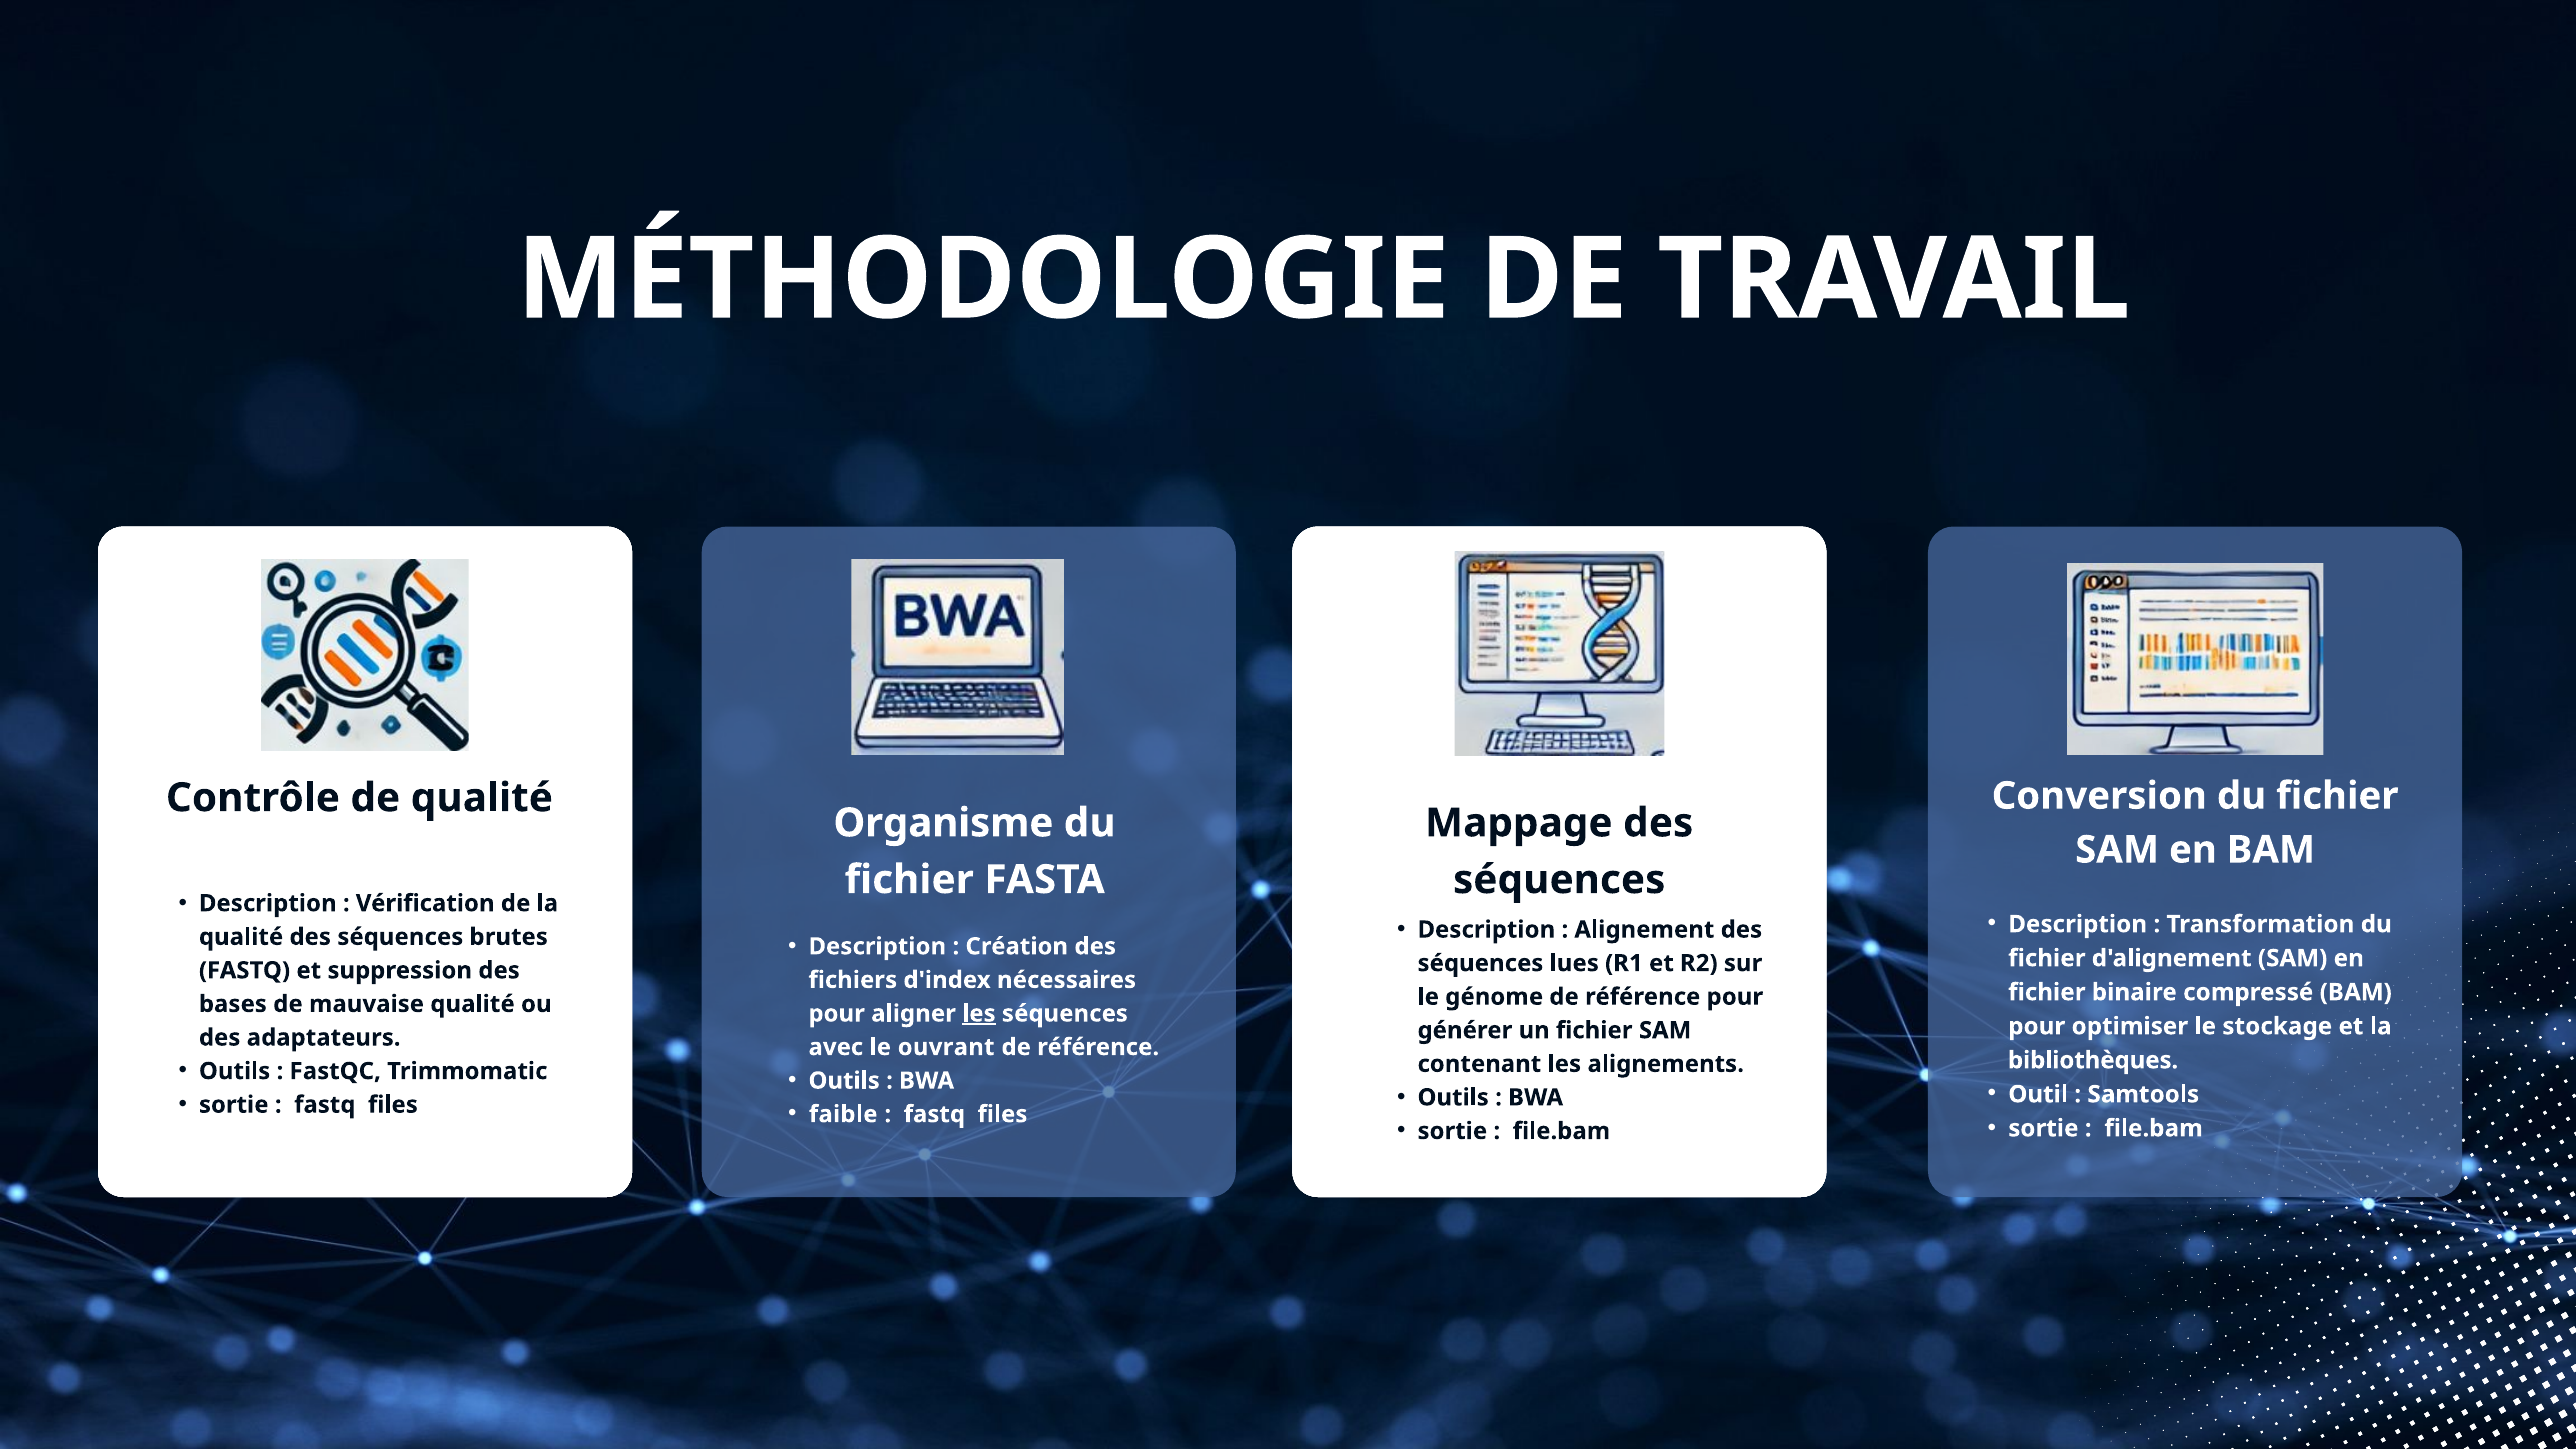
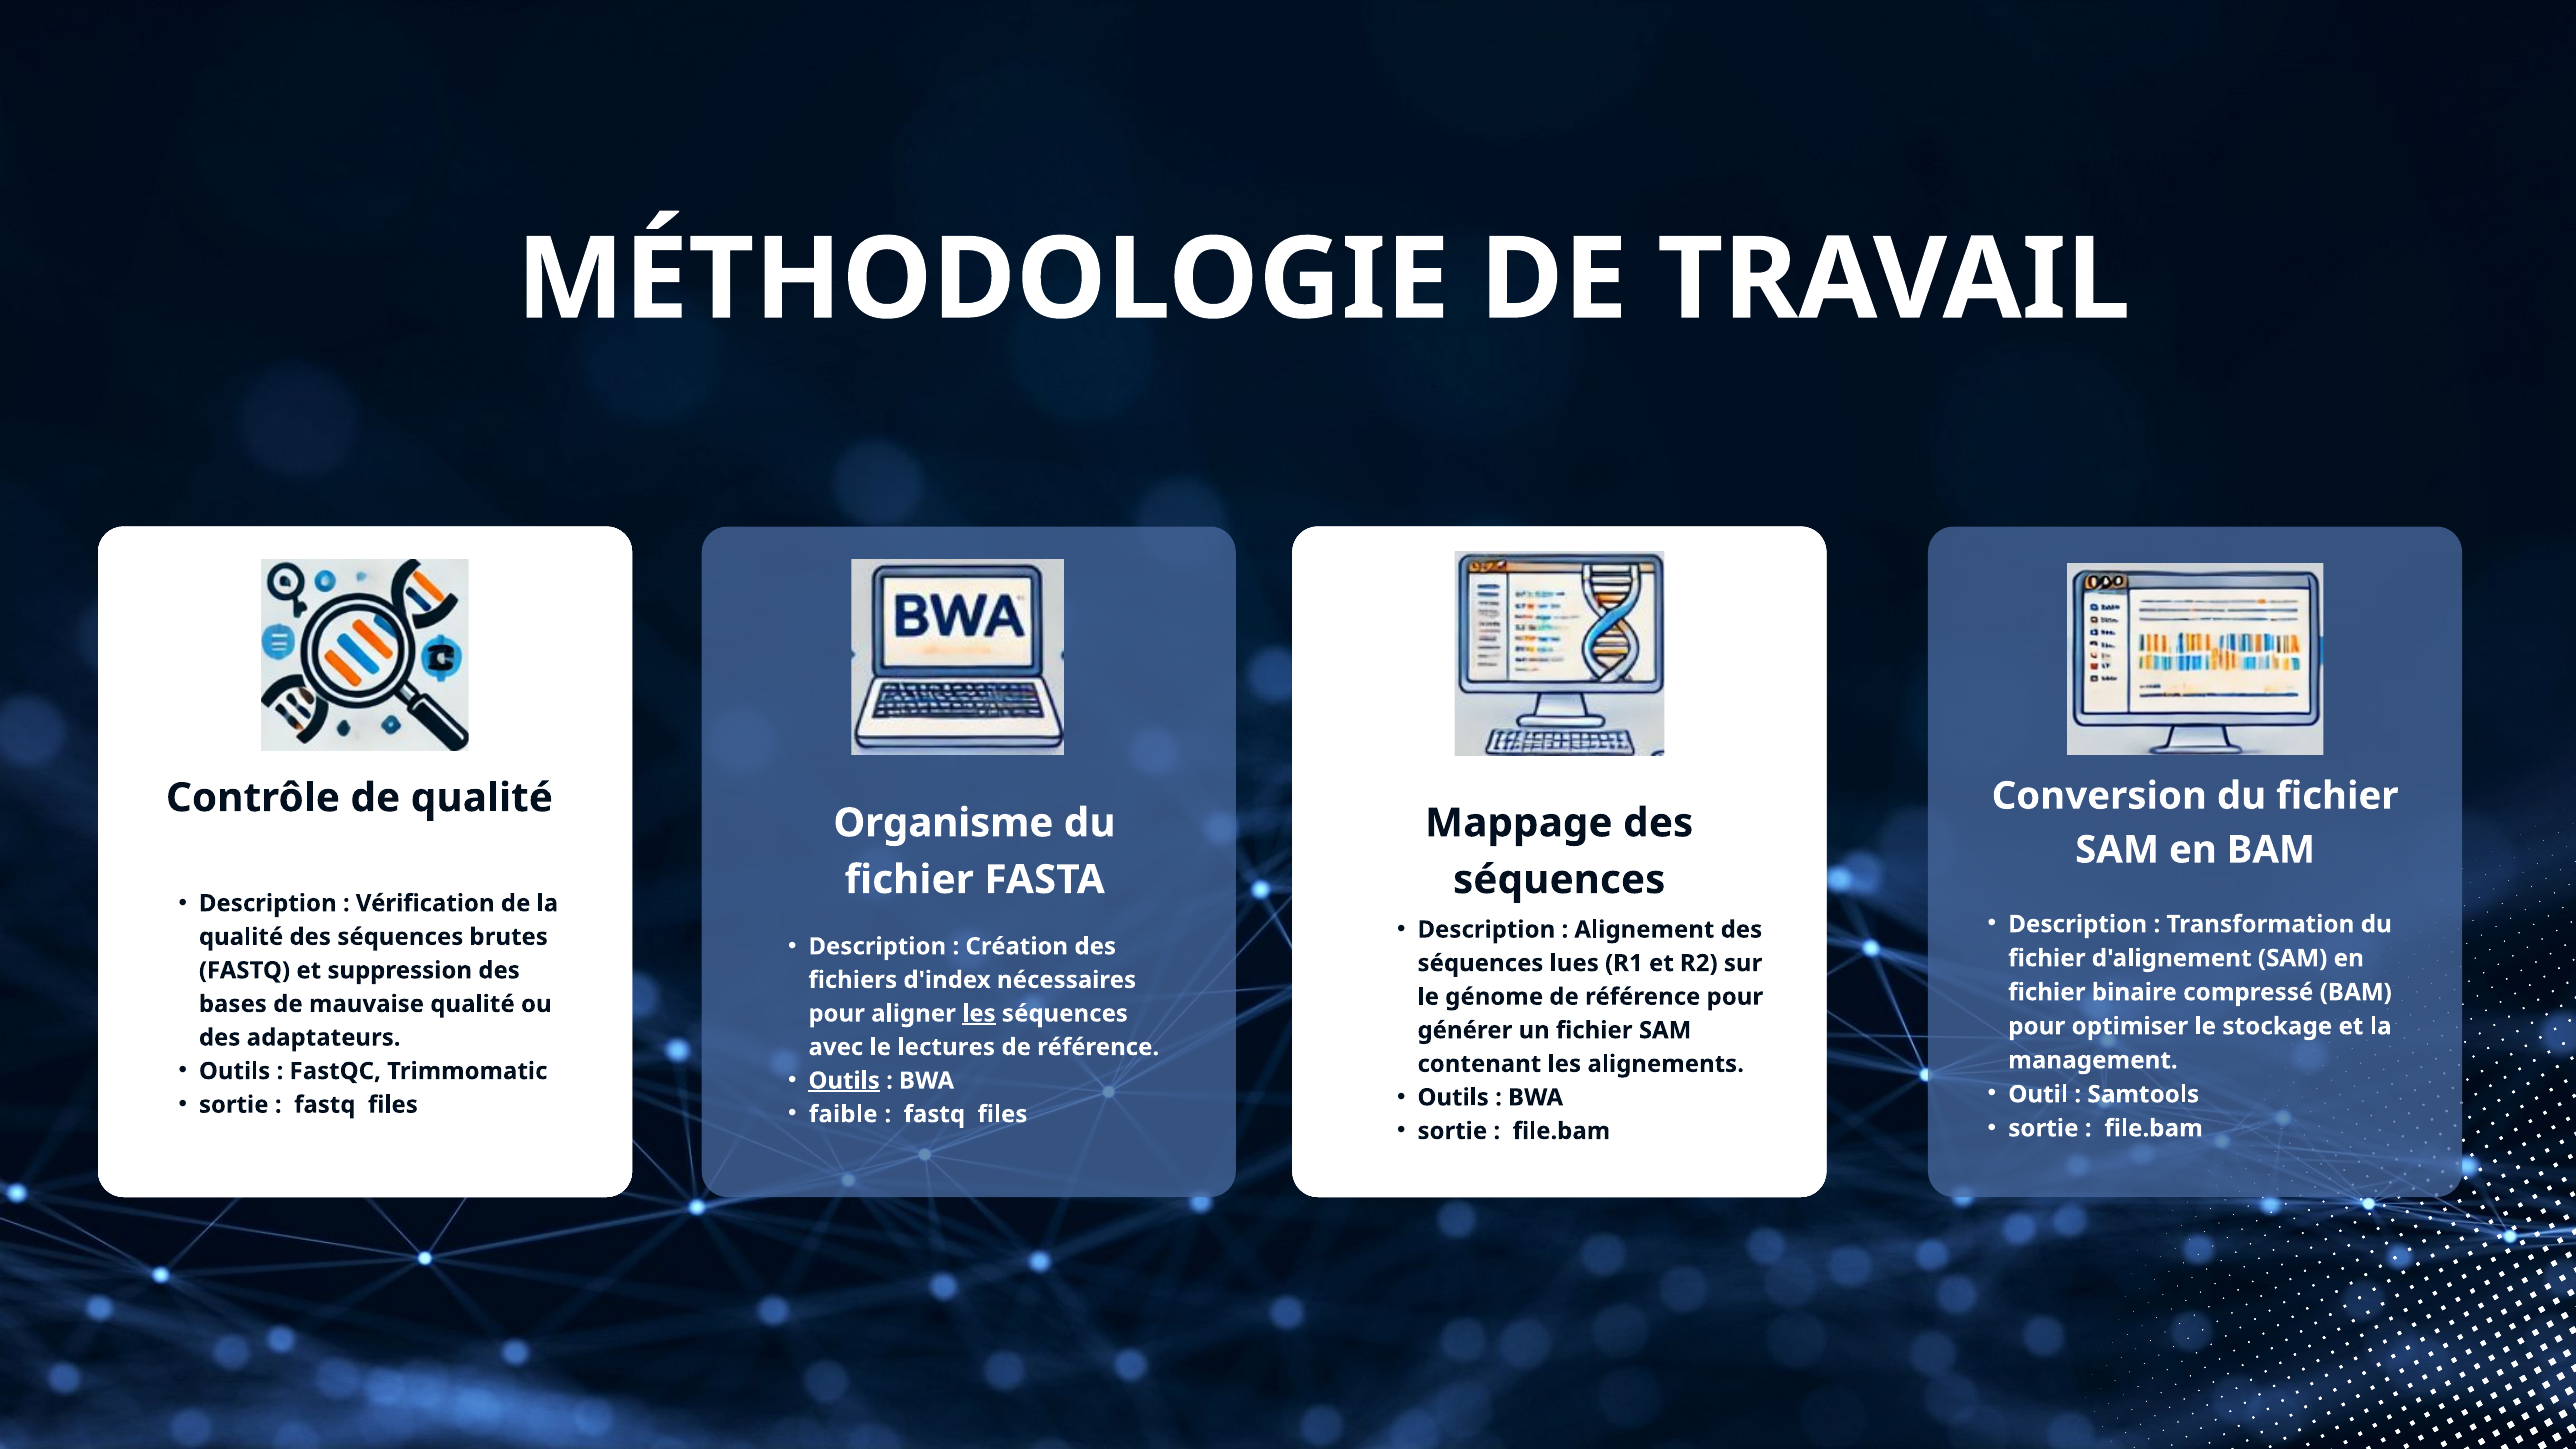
ouvrant: ouvrant -> lectures (946, 1047)
bibliothèques: bibliothèques -> management (2093, 1060)
Outils underline: none -> present (844, 1081)
